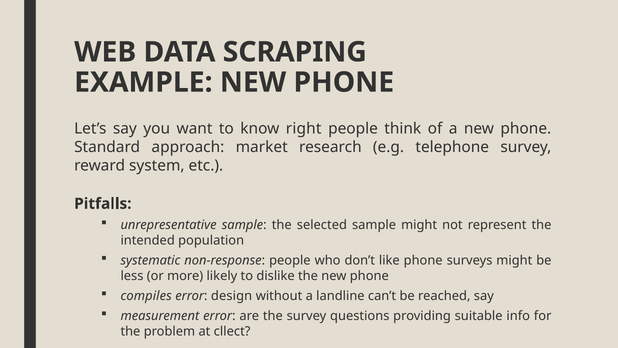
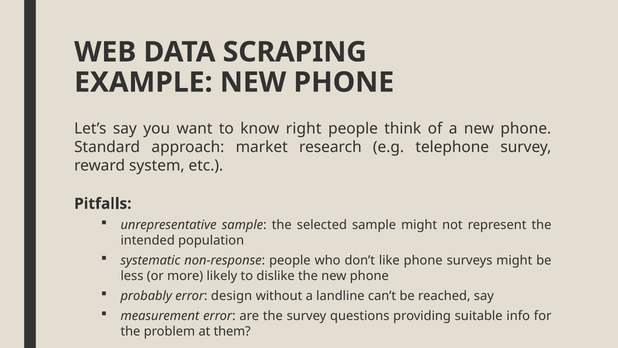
compiles: compiles -> probably (146, 296)
cllect: cllect -> them (232, 331)
